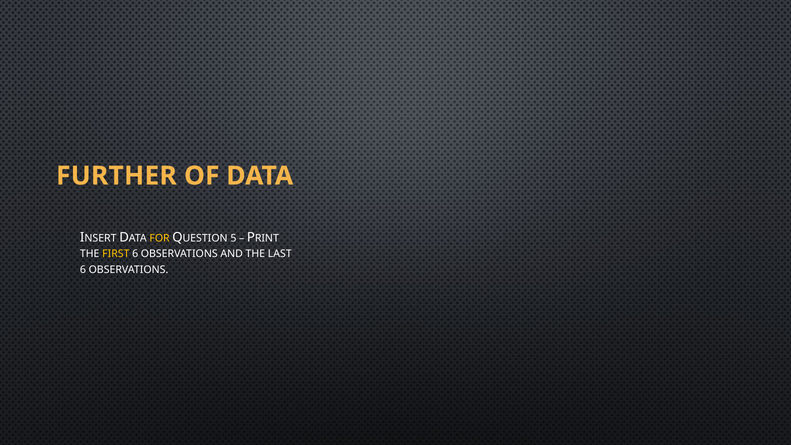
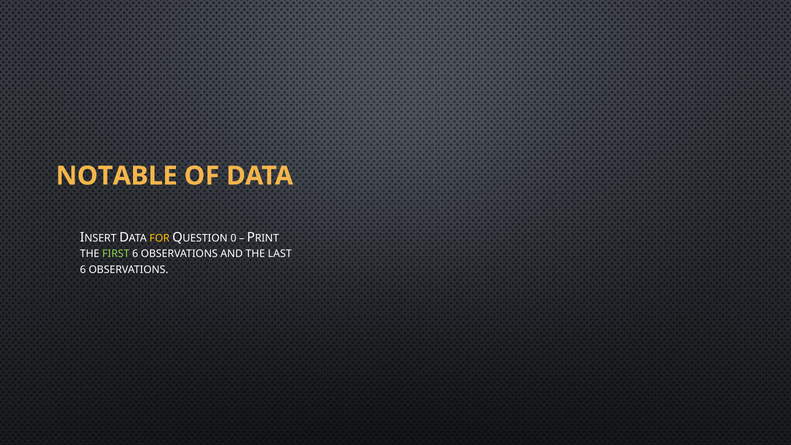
FURTHER: FURTHER -> NOTABLE (117, 176)
5: 5 -> 0 (233, 238)
FIRST colour: yellow -> light green (116, 254)
